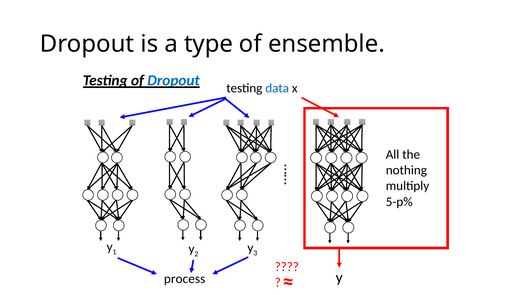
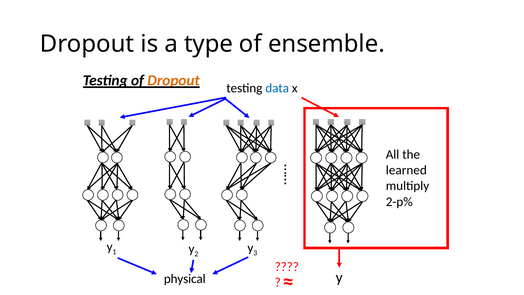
Dropout colour: blue -> orange (174, 80)
nothing: nothing -> learned (406, 170)
5-p%: 5-p% -> 2-p% (399, 202)
process: process -> physical (185, 279)
